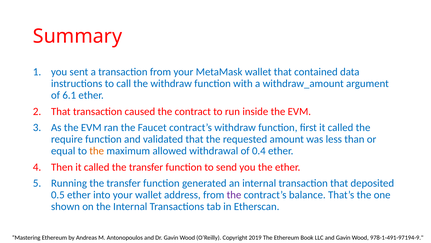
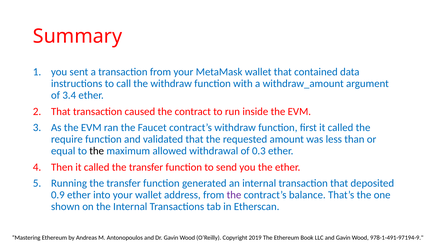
6.1: 6.1 -> 3.4 (69, 95)
the colour: orange -> black (97, 151)
0.4: 0.4 -> 0.3 (259, 151)
0.5: 0.5 -> 0.9 (58, 195)
